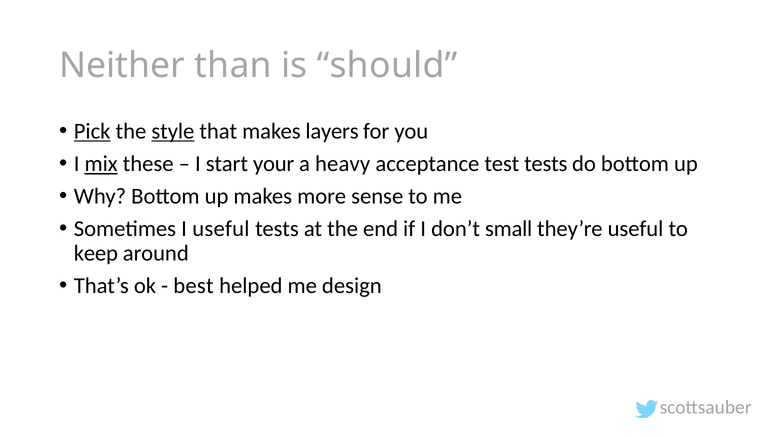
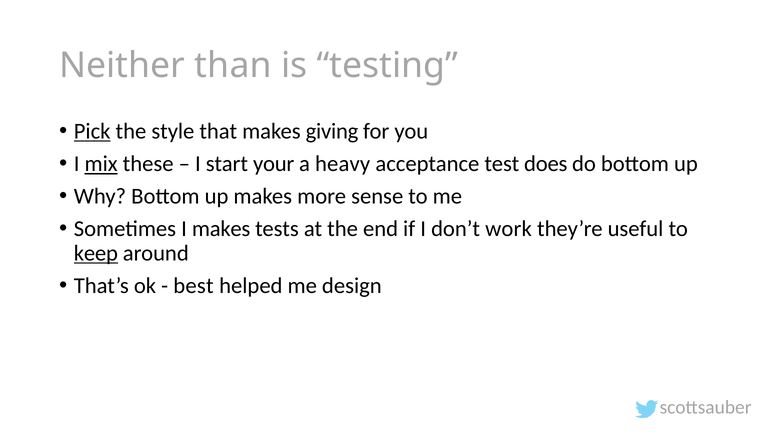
should: should -> testing (387, 65)
style underline: present -> none (173, 131)
layers: layers -> giving (332, 131)
test tests: tests -> does (546, 164)
I useful: useful -> makes (221, 229)
small: small -> work (508, 229)
keep underline: none -> present (96, 253)
